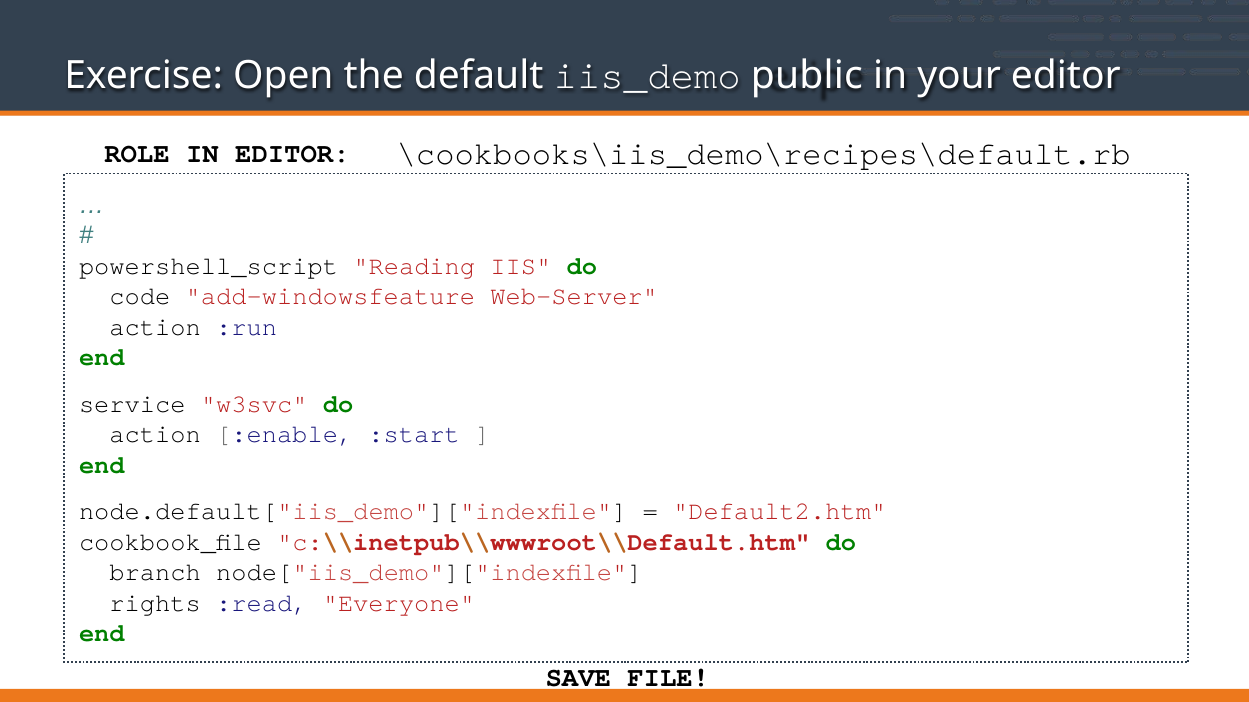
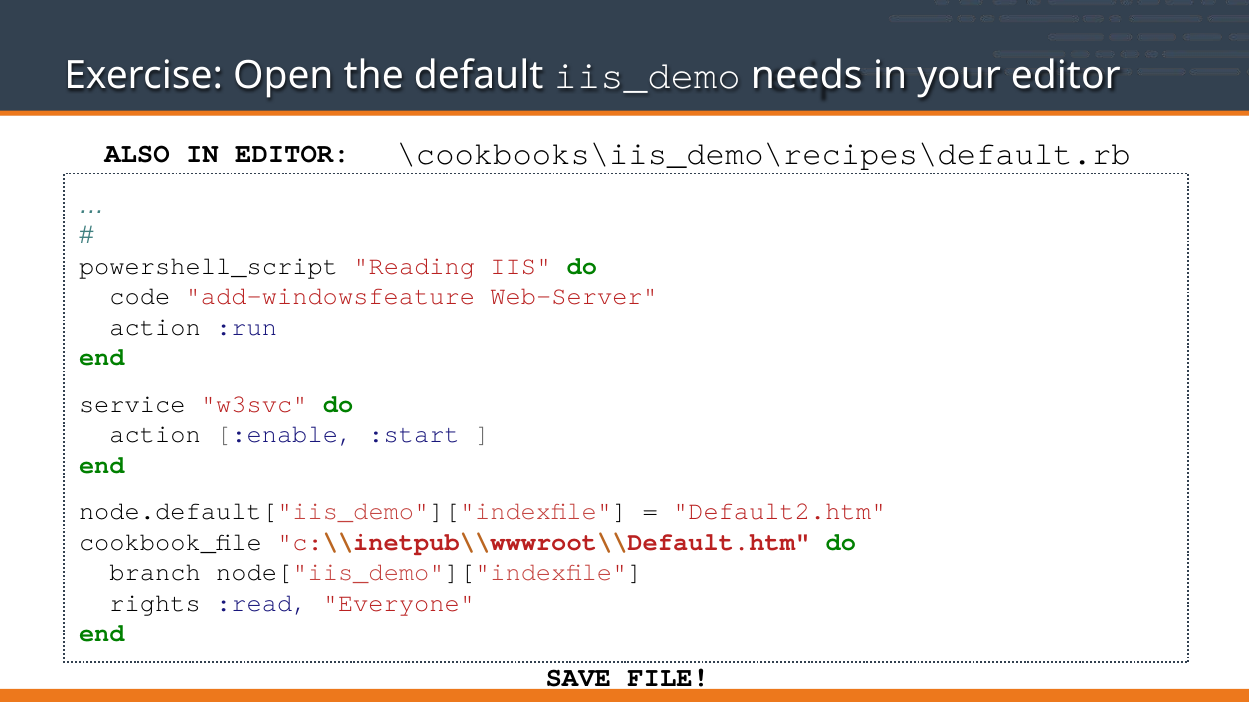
public: public -> needs (807, 76)
ROLE: ROLE -> ALSO (137, 154)
